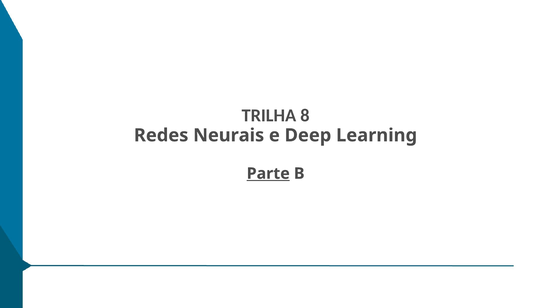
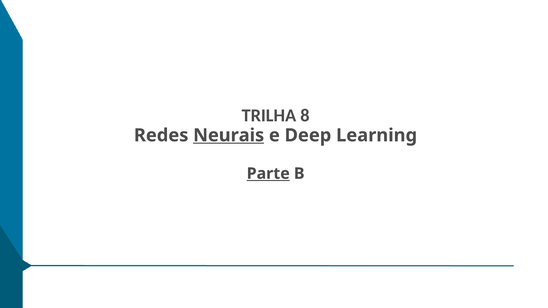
Neurais underline: none -> present (229, 135)
